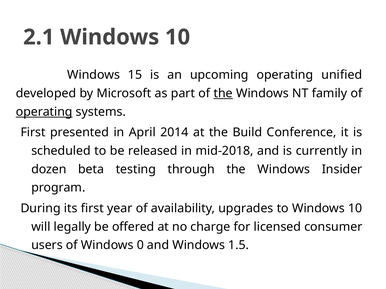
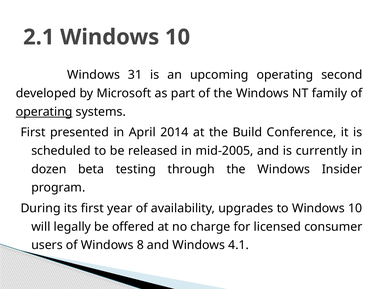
15: 15 -> 31 (135, 75)
unified: unified -> second (342, 75)
the underline: present -> none (223, 93)
mid-2018: mid-2018 -> mid-2005 (225, 151)
0: 0 -> 8 (140, 246)
1.5: 1.5 -> 4.1 (239, 246)
